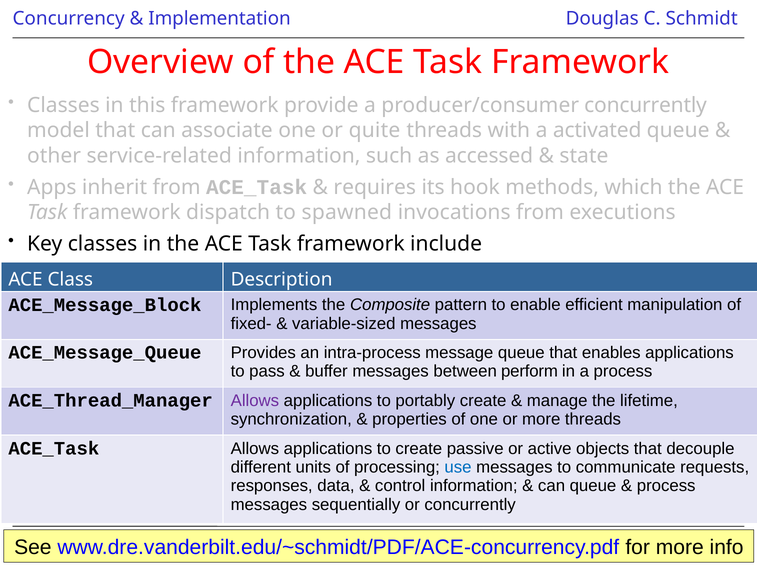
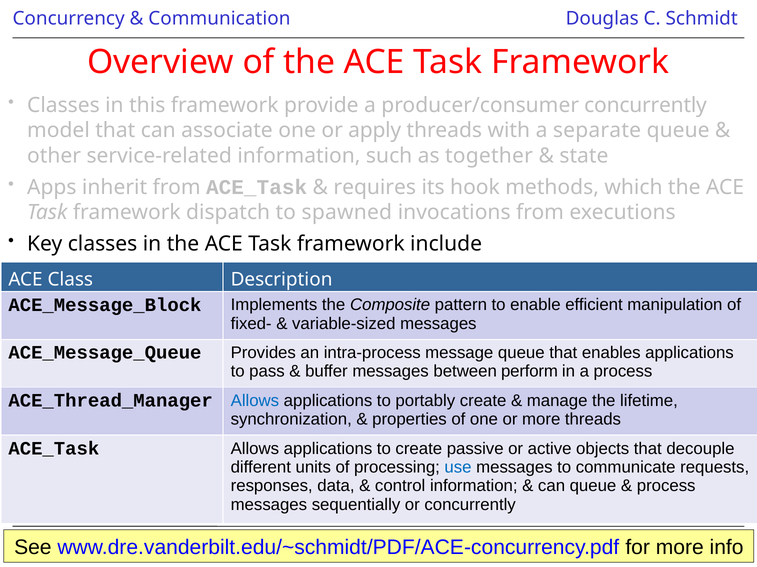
Implementation: Implementation -> Communication (219, 19)
quite: quite -> apply (375, 131)
activated: activated -> separate (597, 131)
accessed: accessed -> together (489, 156)
Allows colour: purple -> blue (255, 401)
